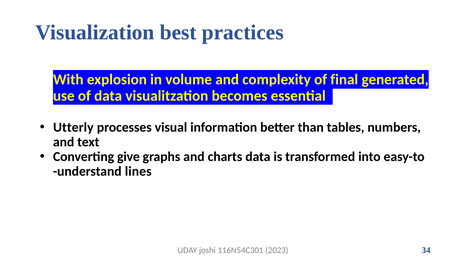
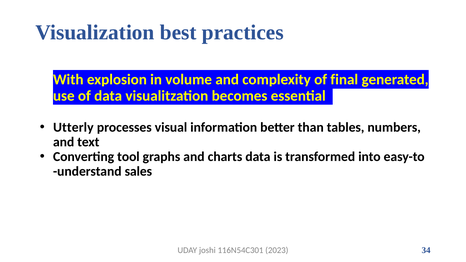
give: give -> tool (128, 157)
lines: lines -> sales (138, 171)
